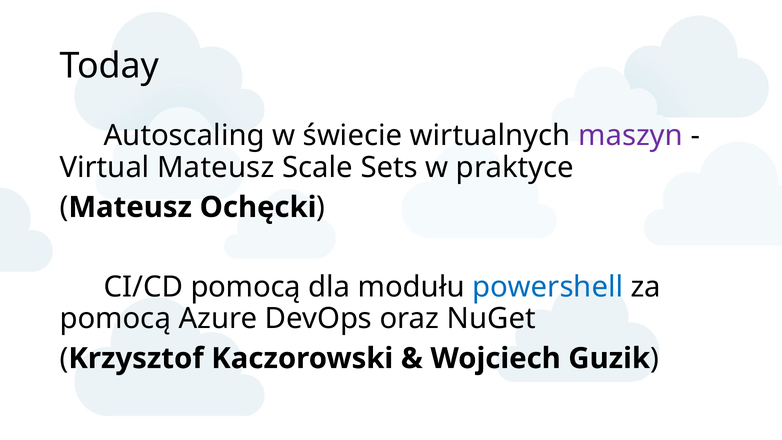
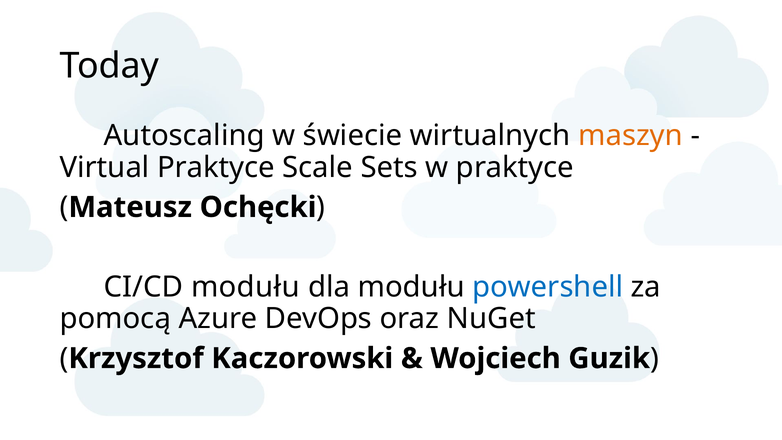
maszyn colour: purple -> orange (631, 136)
Virtual Mateusz: Mateusz -> Praktyce (216, 167)
CI/CD pomocą: pomocą -> modułu (245, 287)
